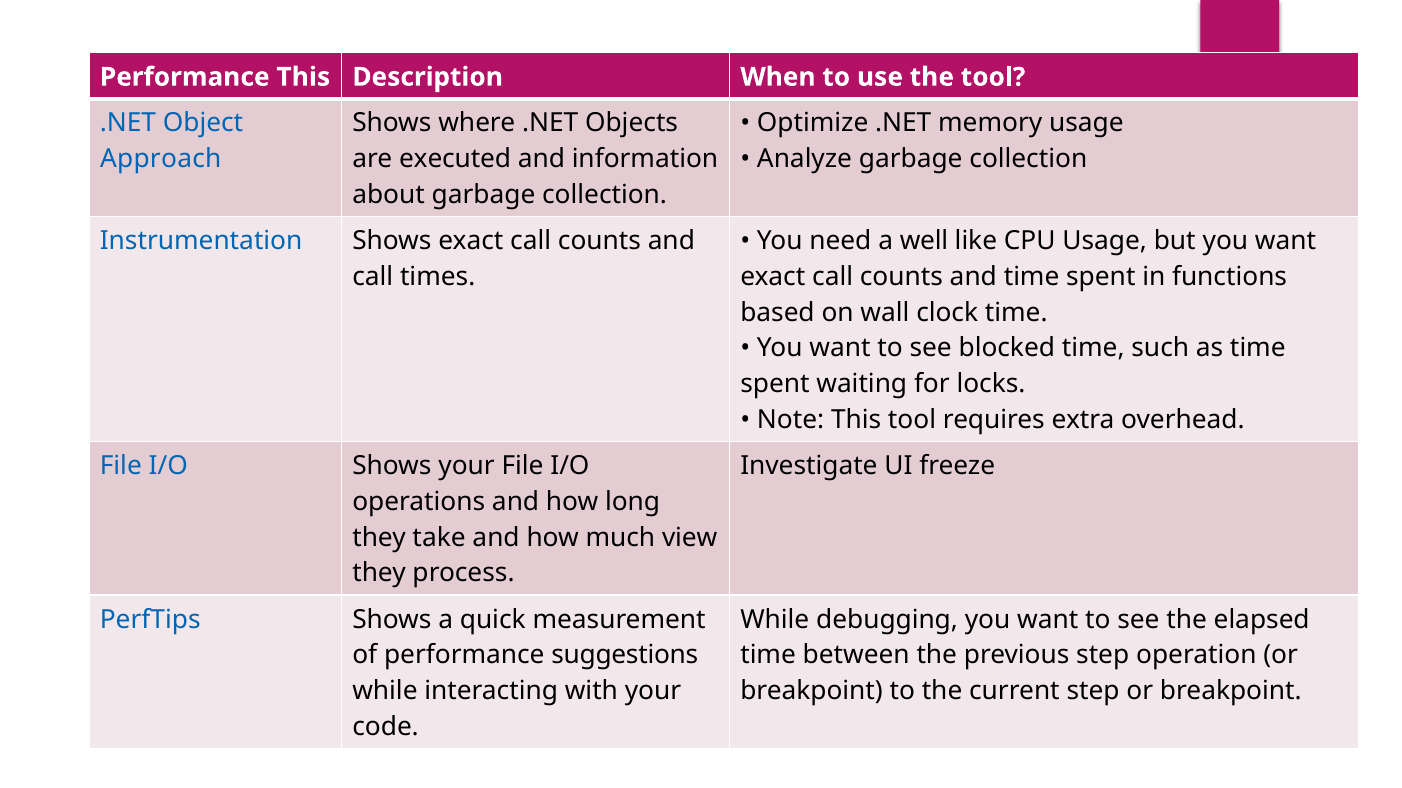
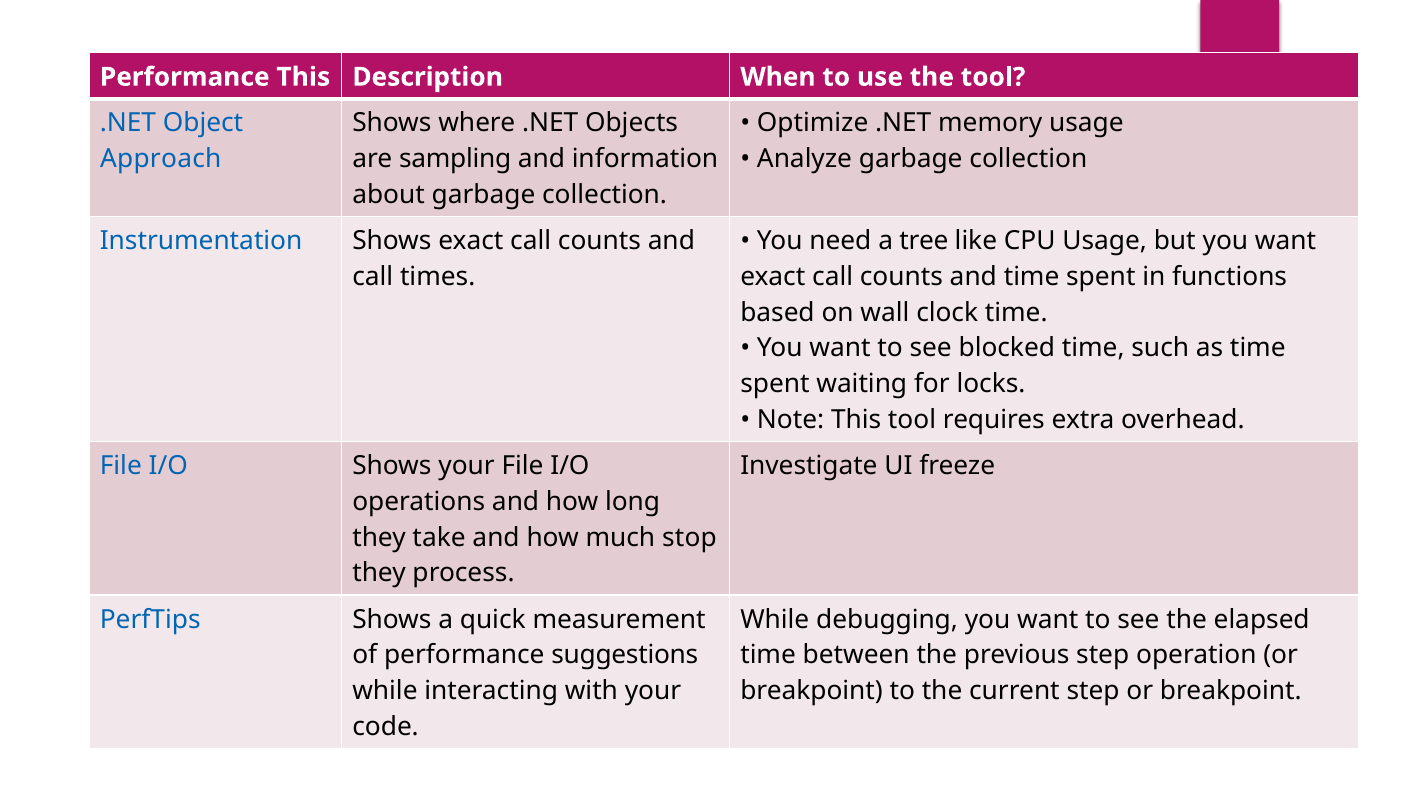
executed: executed -> sampling (455, 159)
well: well -> tree (924, 241)
view: view -> stop (689, 538)
